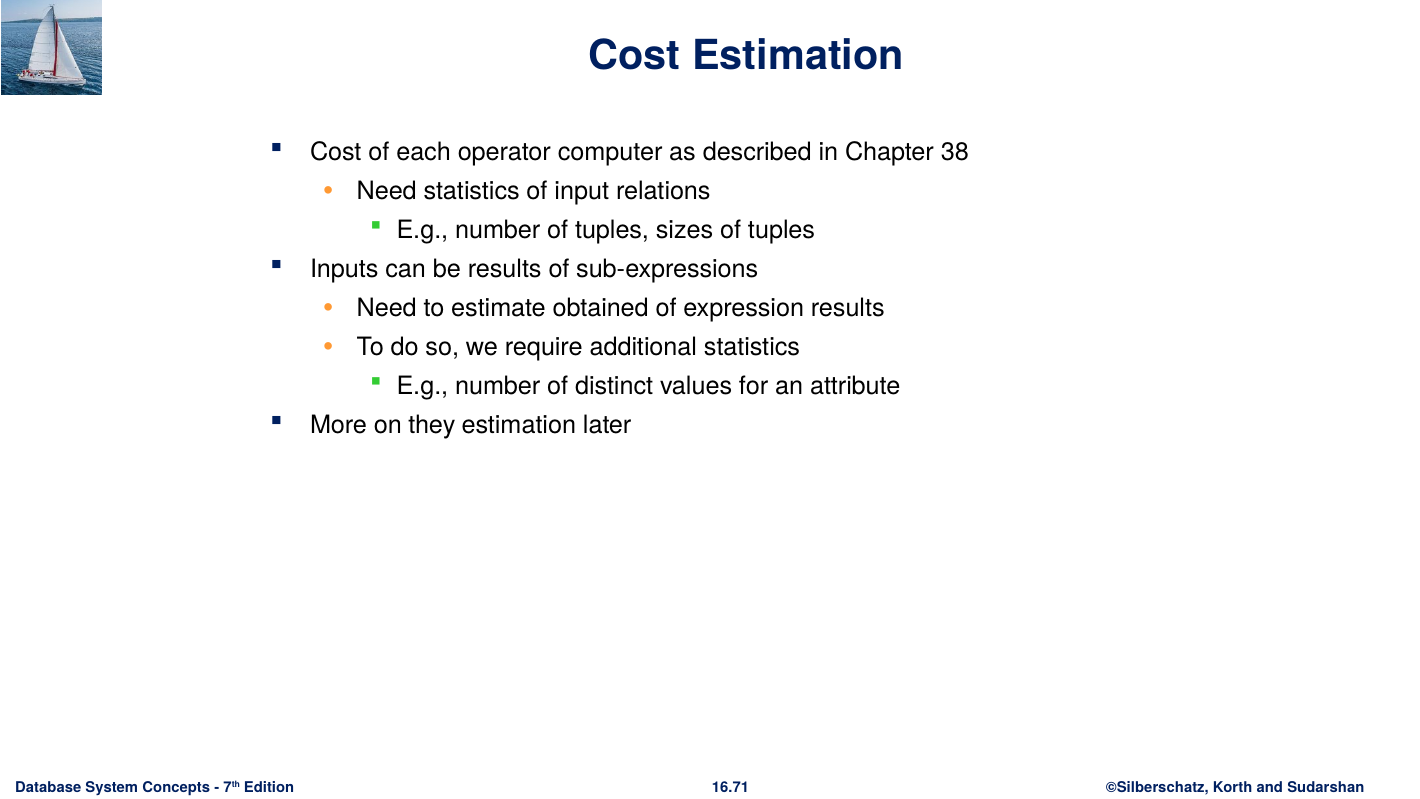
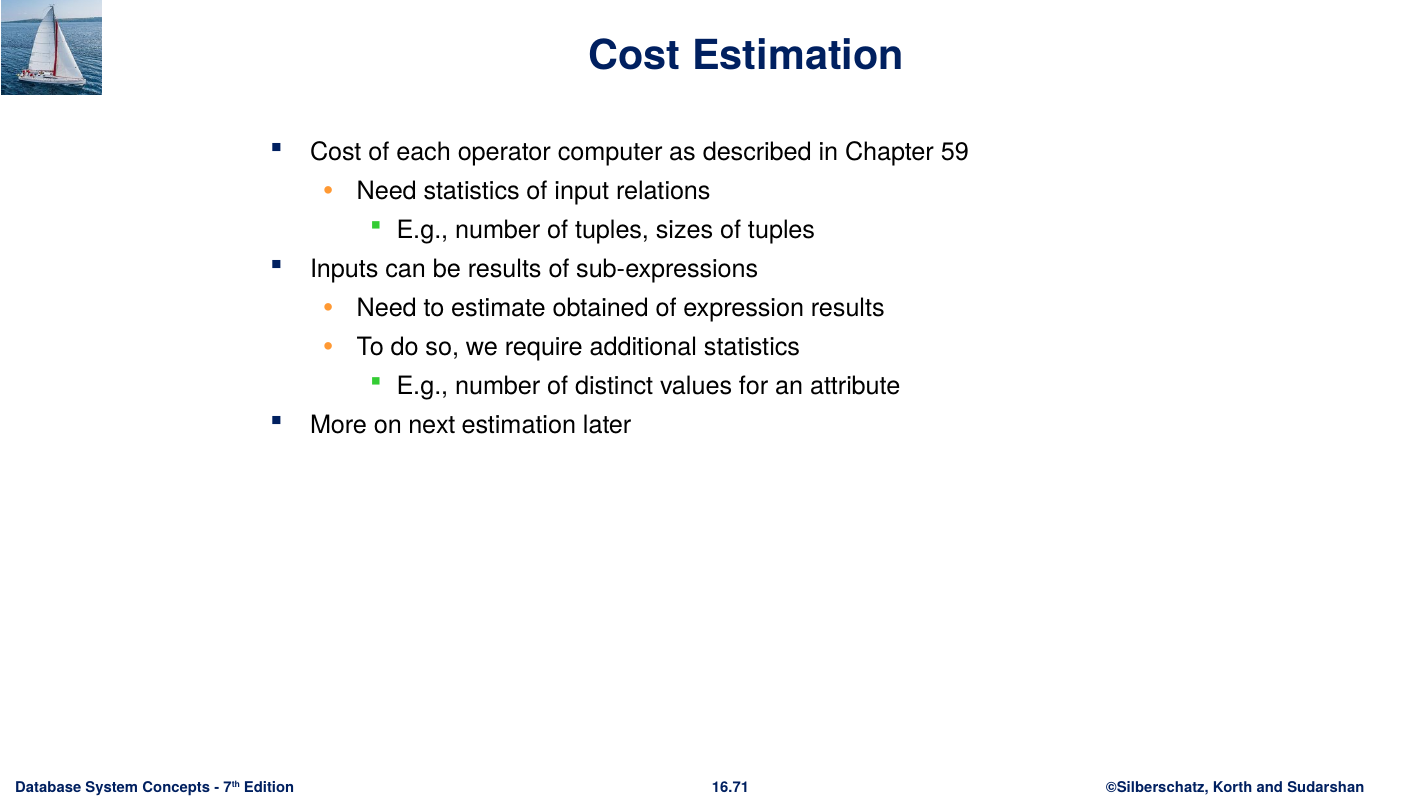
38: 38 -> 59 (955, 152)
they: they -> next (432, 425)
